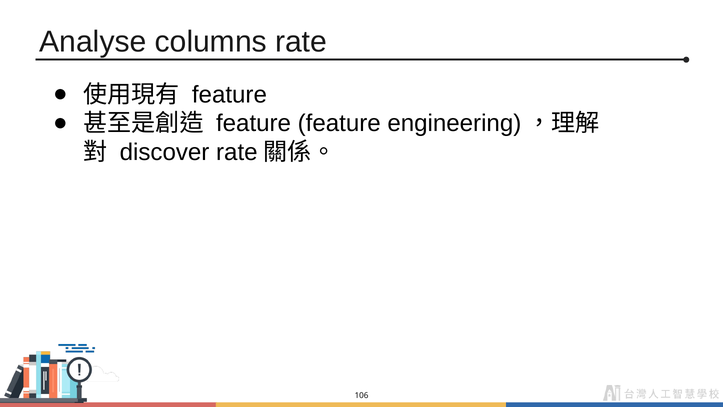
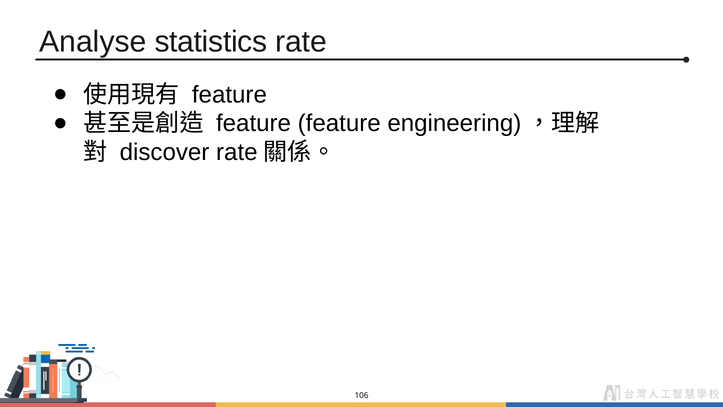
columns: columns -> statistics (211, 42)
